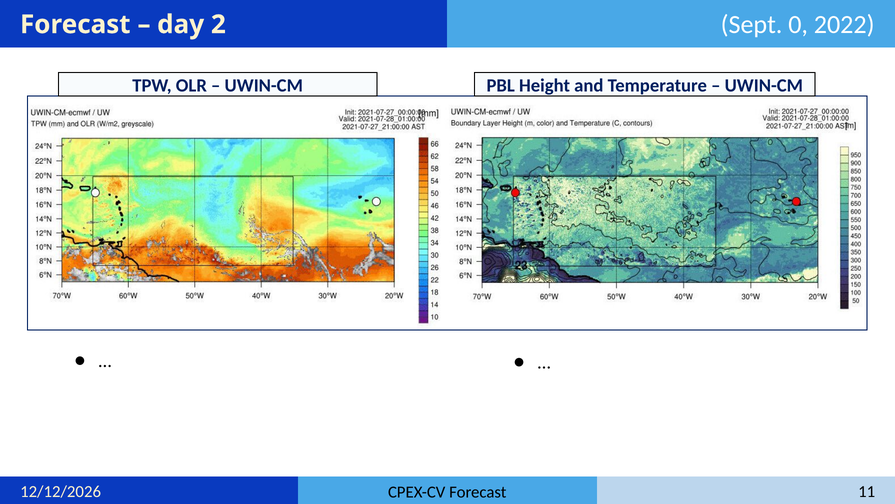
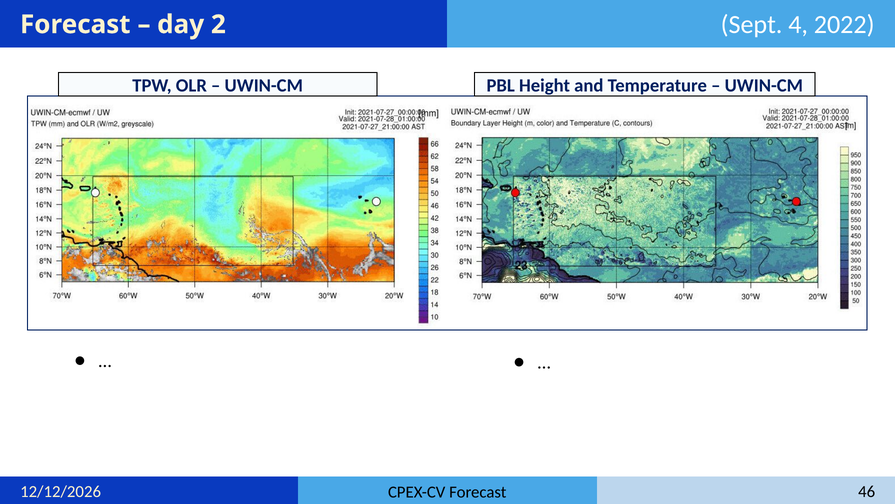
0: 0 -> 4 (798, 24)
11: 11 -> 46 (867, 491)
